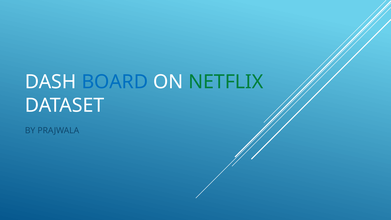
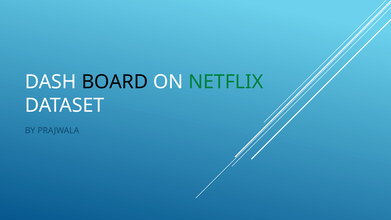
BOARD colour: blue -> black (115, 82)
